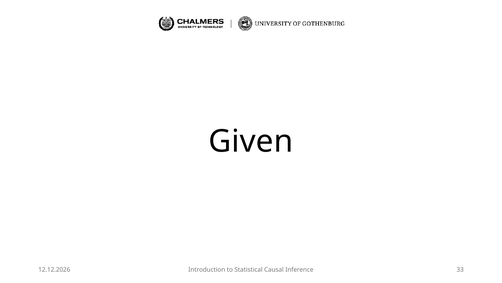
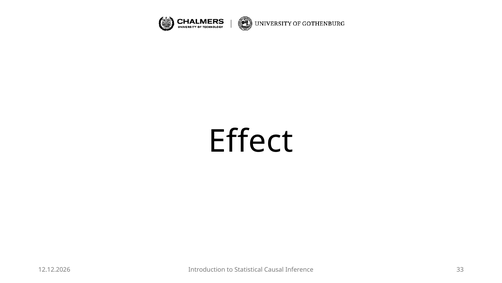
Given: Given -> Effect (251, 141)
